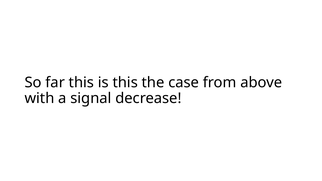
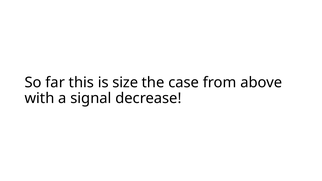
is this: this -> size (125, 82)
